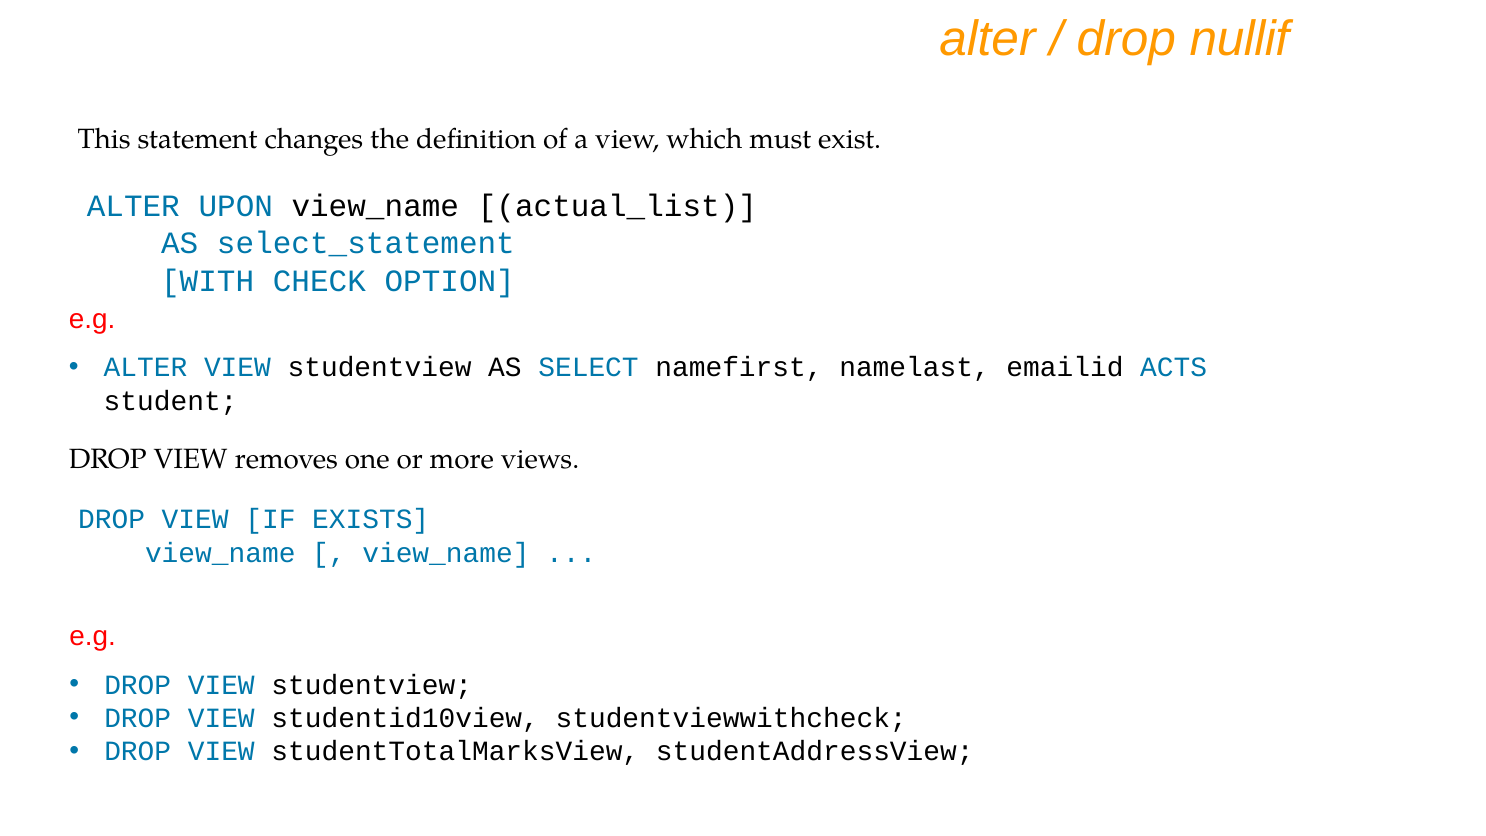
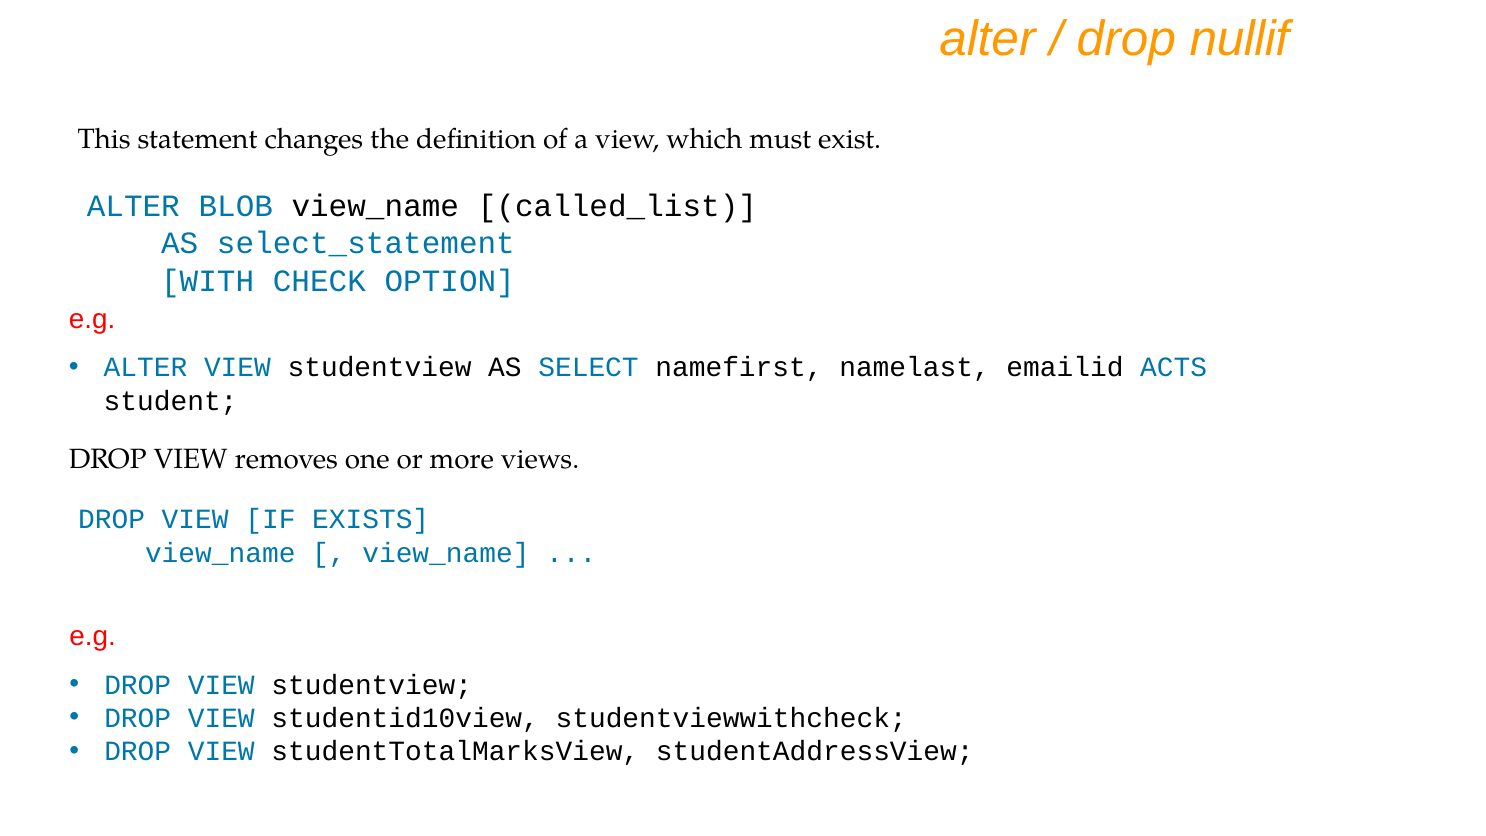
UPON: UPON -> BLOB (236, 206)
actual_list: actual_list -> called_list (617, 206)
